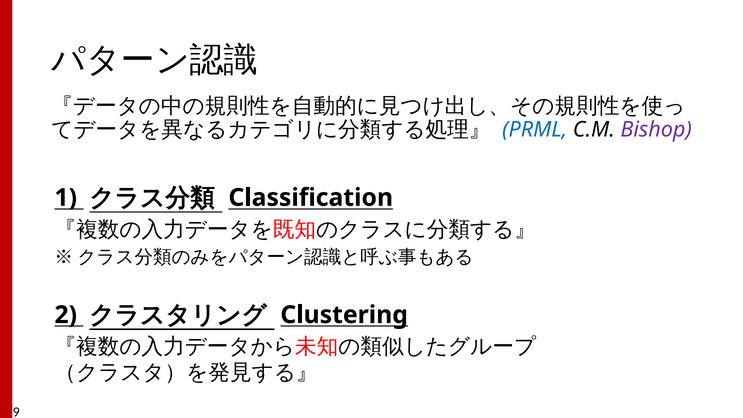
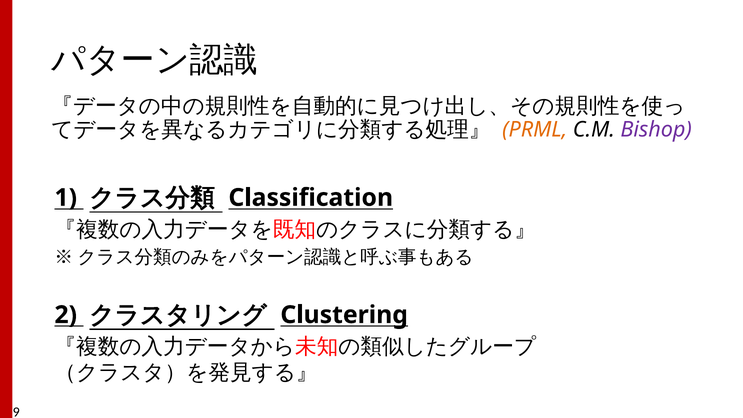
PRML colour: blue -> orange (535, 130)
